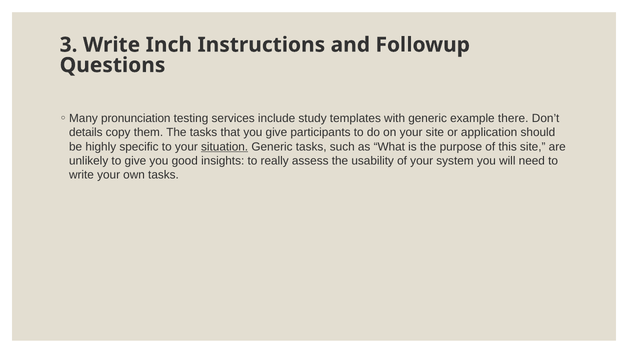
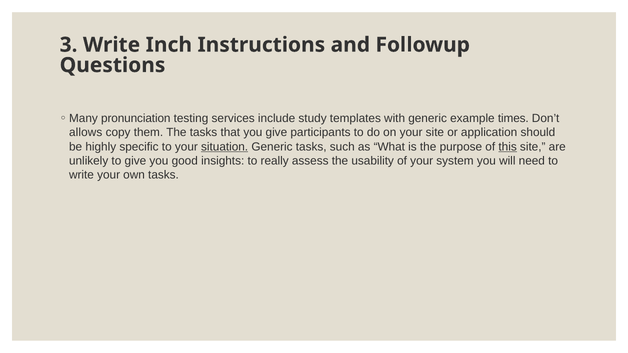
there: there -> times (513, 119)
details: details -> allows (86, 133)
this underline: none -> present (508, 147)
